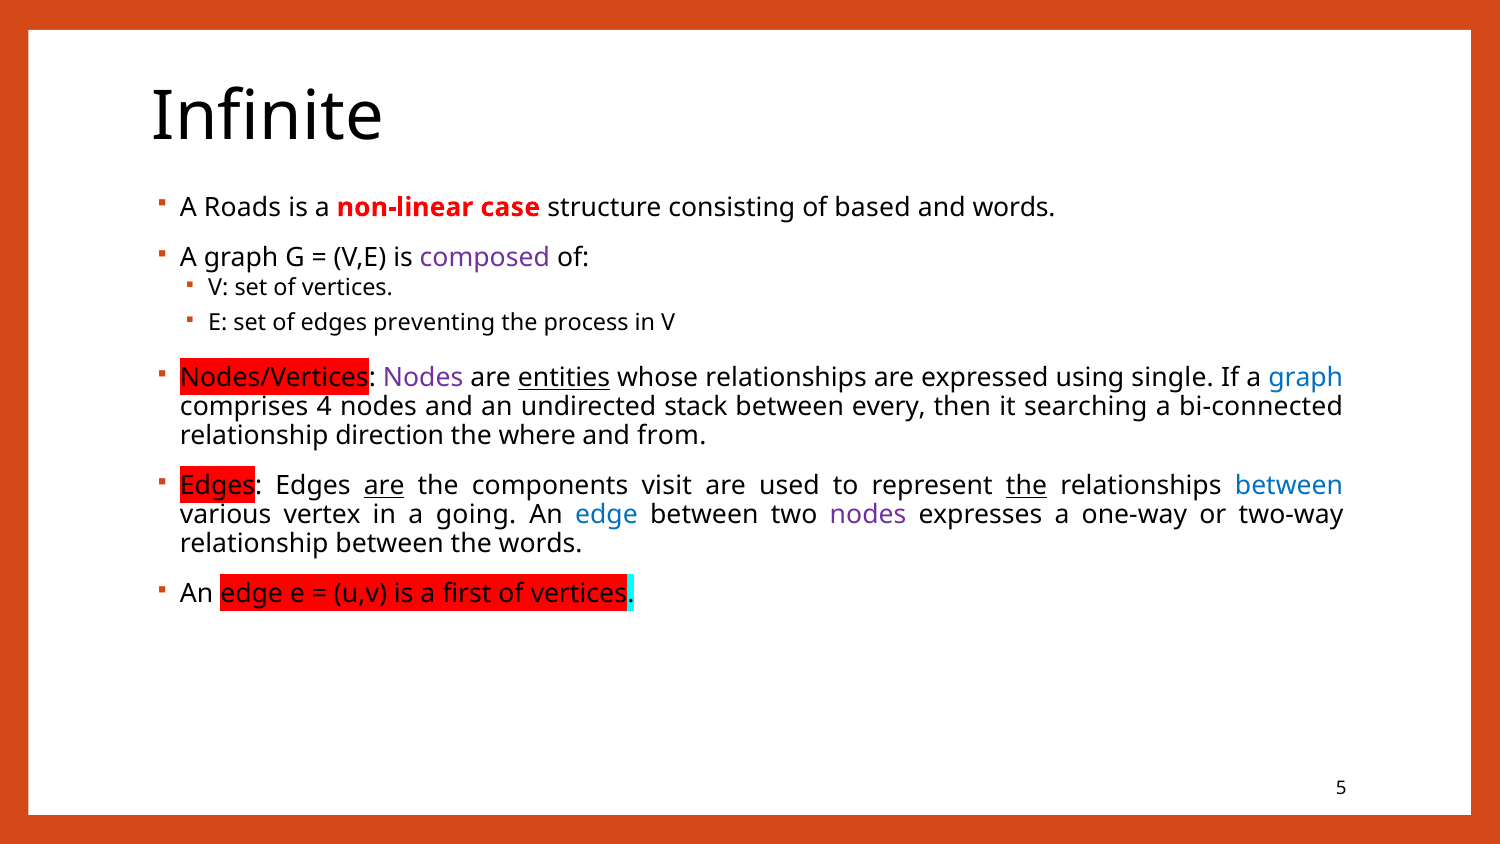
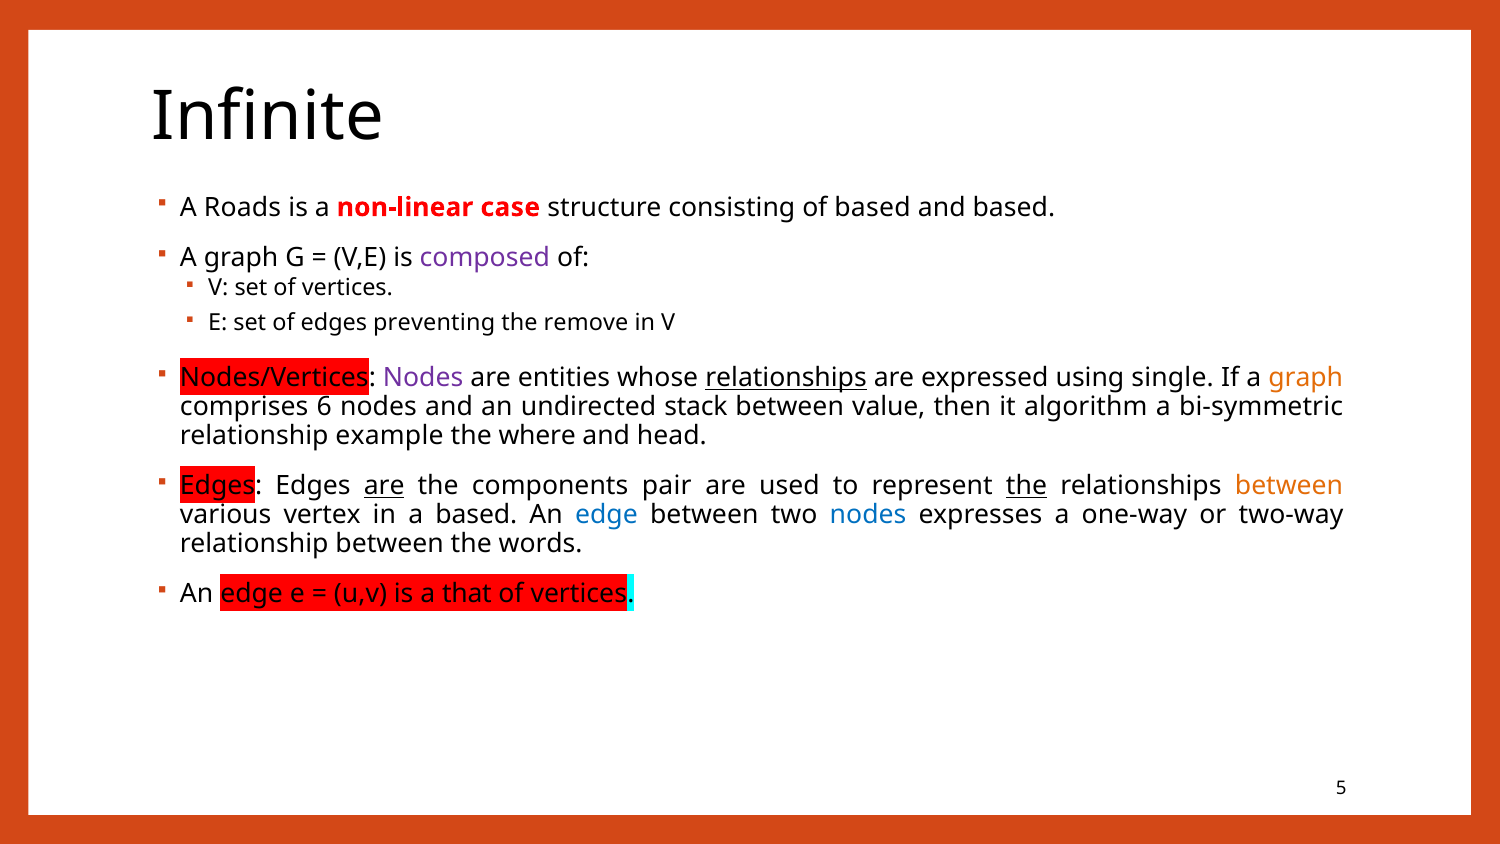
and words: words -> based (1014, 207)
process: process -> remove (586, 323)
entities underline: present -> none (564, 378)
relationships underline: none -> present (786, 378)
graph colour: blue -> orange (1306, 378)
4: 4 -> 6 (324, 407)
every: every -> value (889, 407)
searching: searching -> algorithm (1086, 407)
bi-connected: bi-connected -> bi-symmetric (1261, 407)
direction: direction -> example (390, 435)
from: from -> head (672, 435)
visit: visit -> pair (667, 486)
between colour: blue -> orange (1289, 486)
a going: going -> based (476, 515)
nodes colour: purple -> blue (868, 515)
first: first -> that (467, 594)
